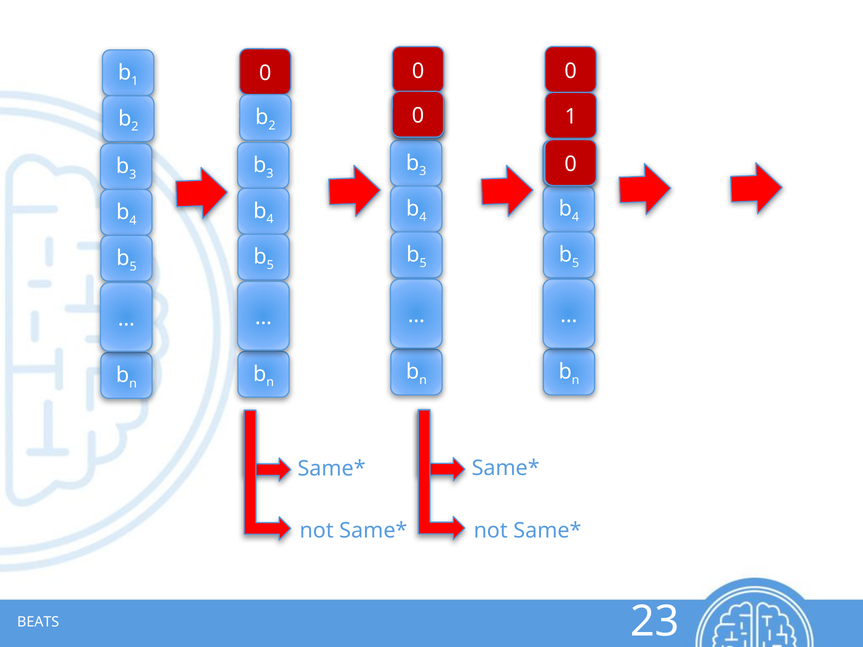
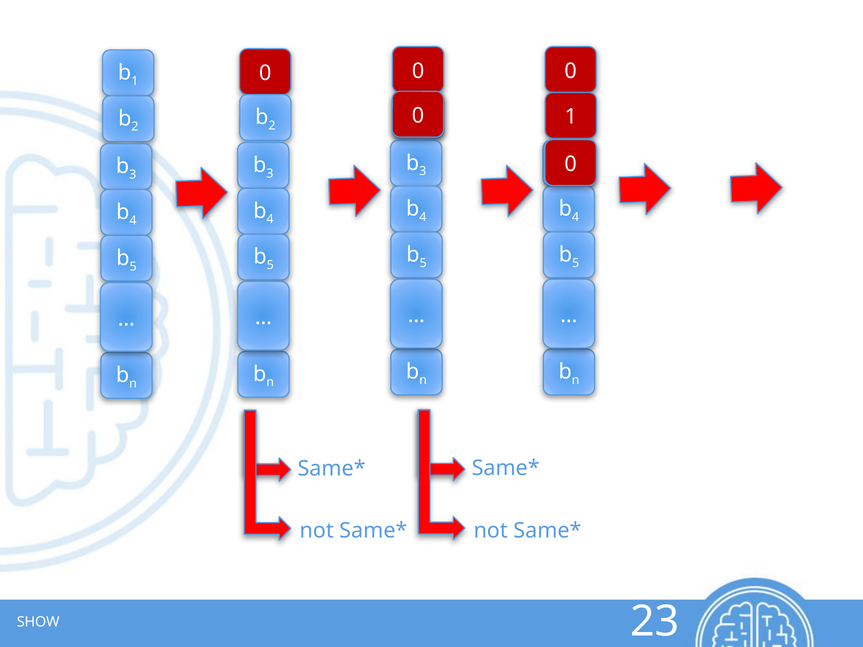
BEATS: BEATS -> SHOW (38, 622)
